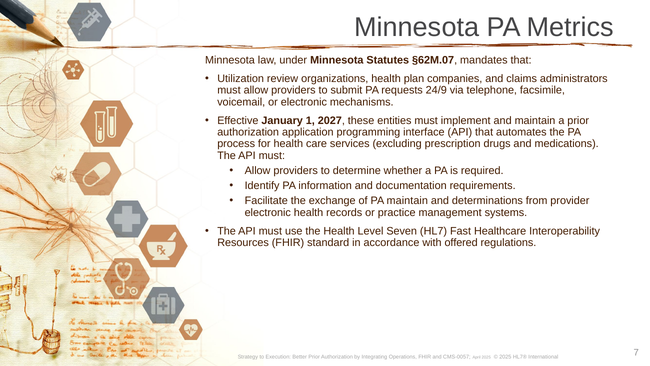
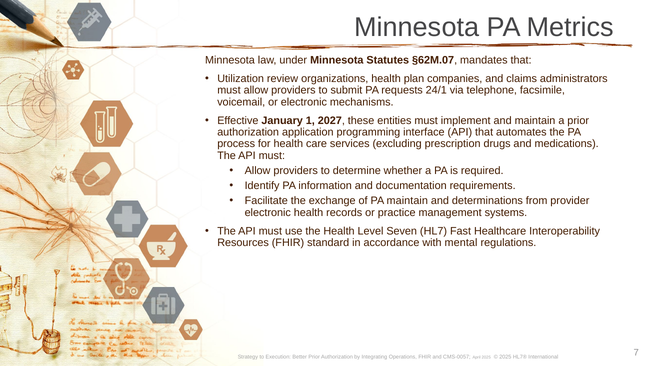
24/9: 24/9 -> 24/1 (436, 90)
offered: offered -> mental (461, 242)
